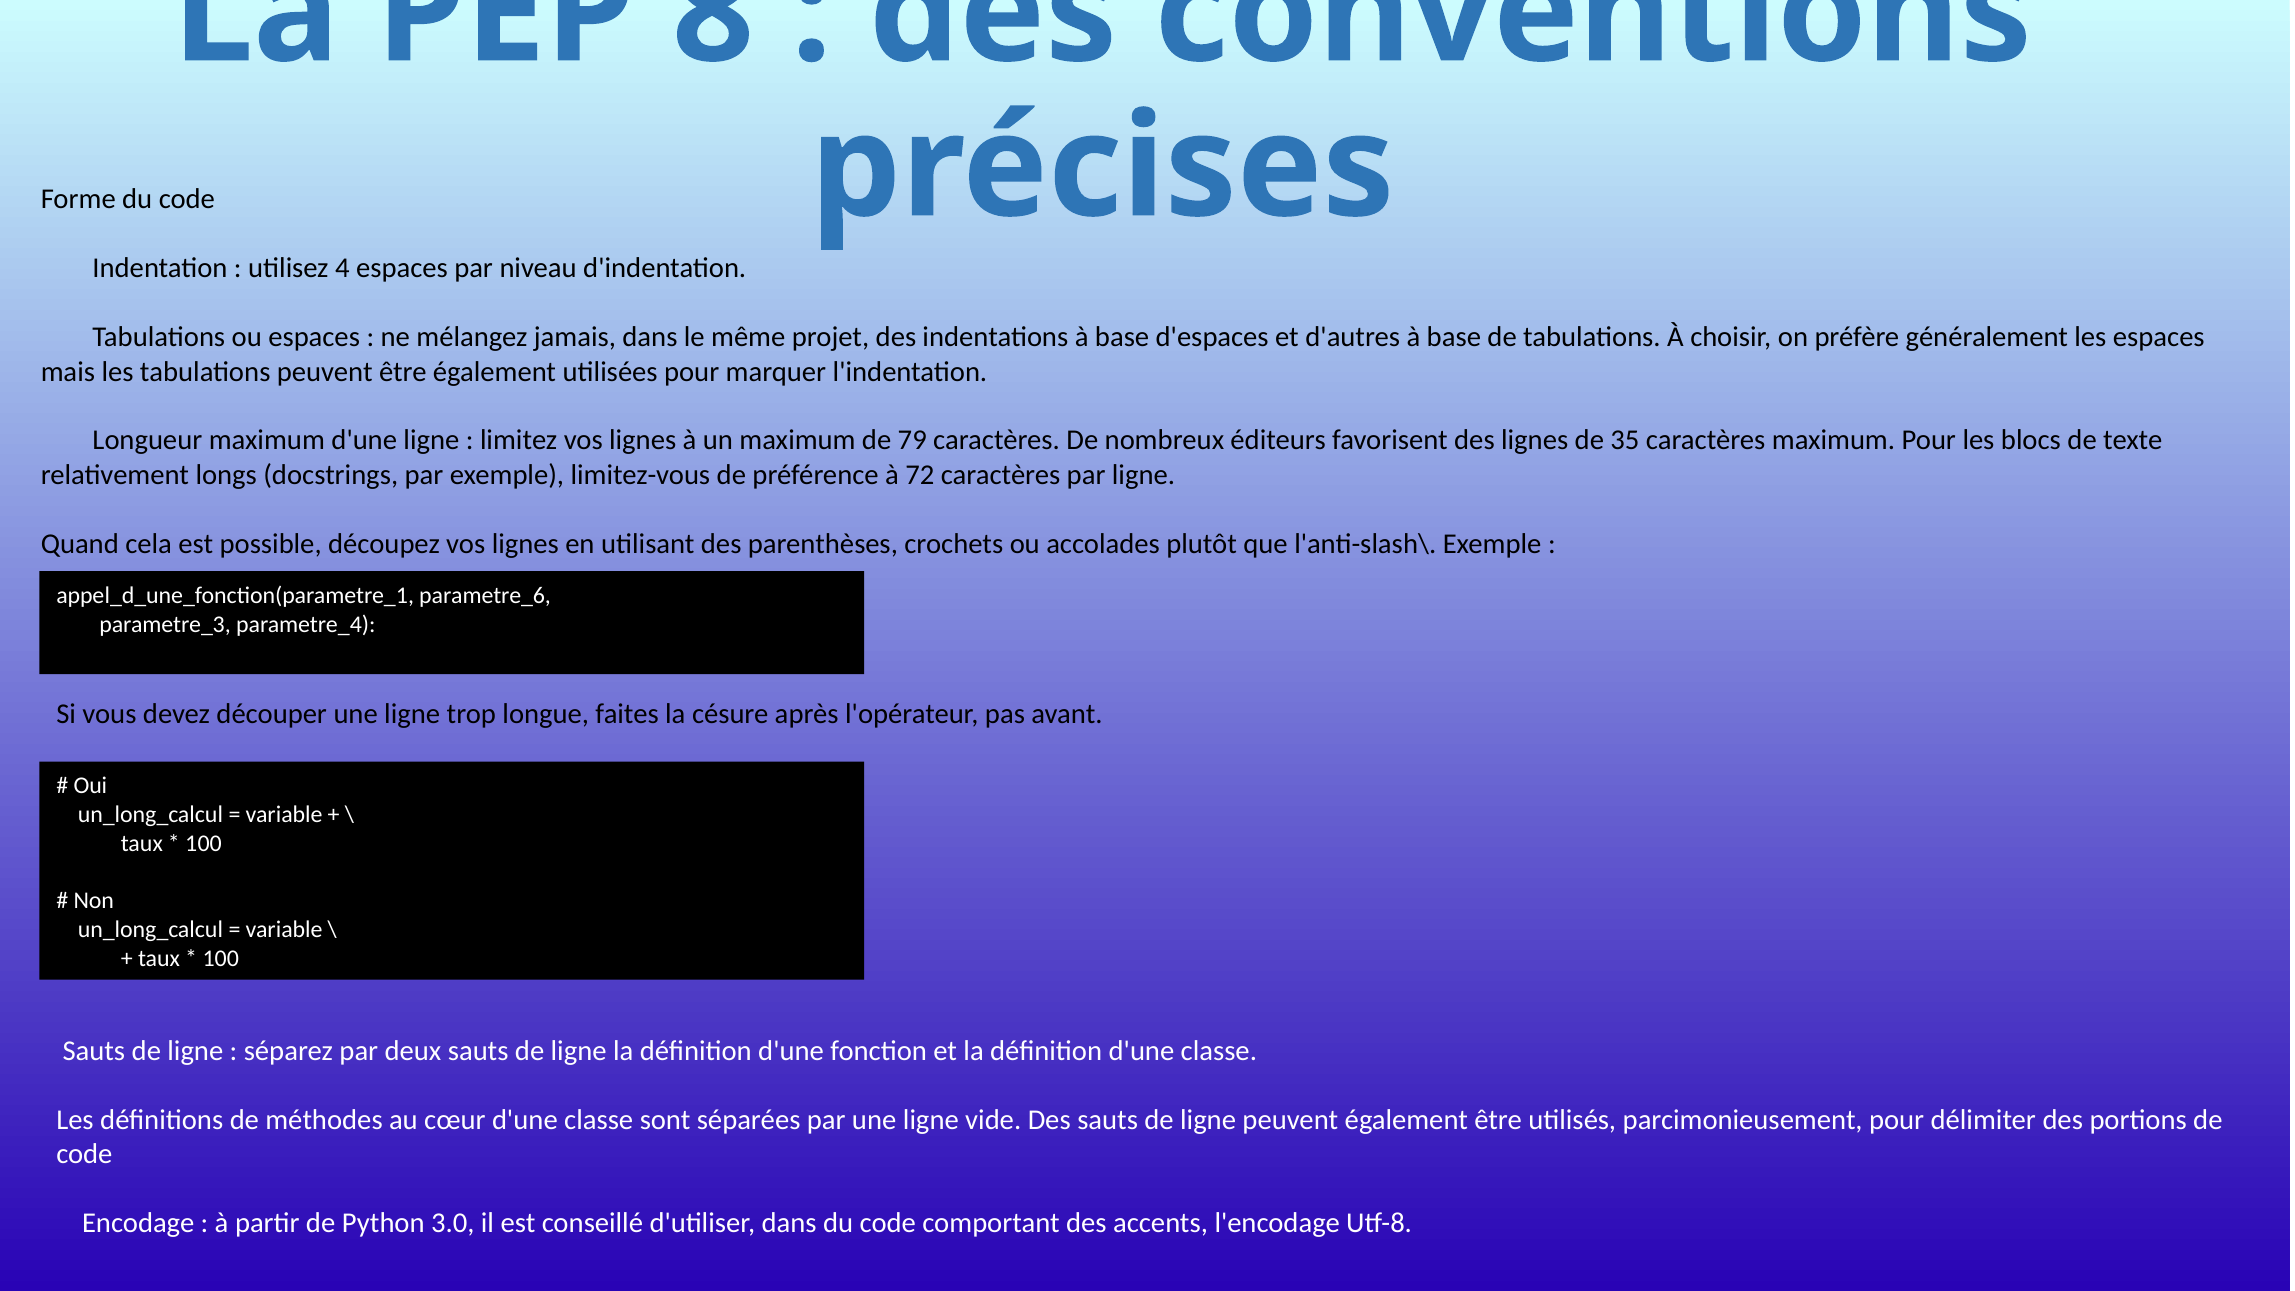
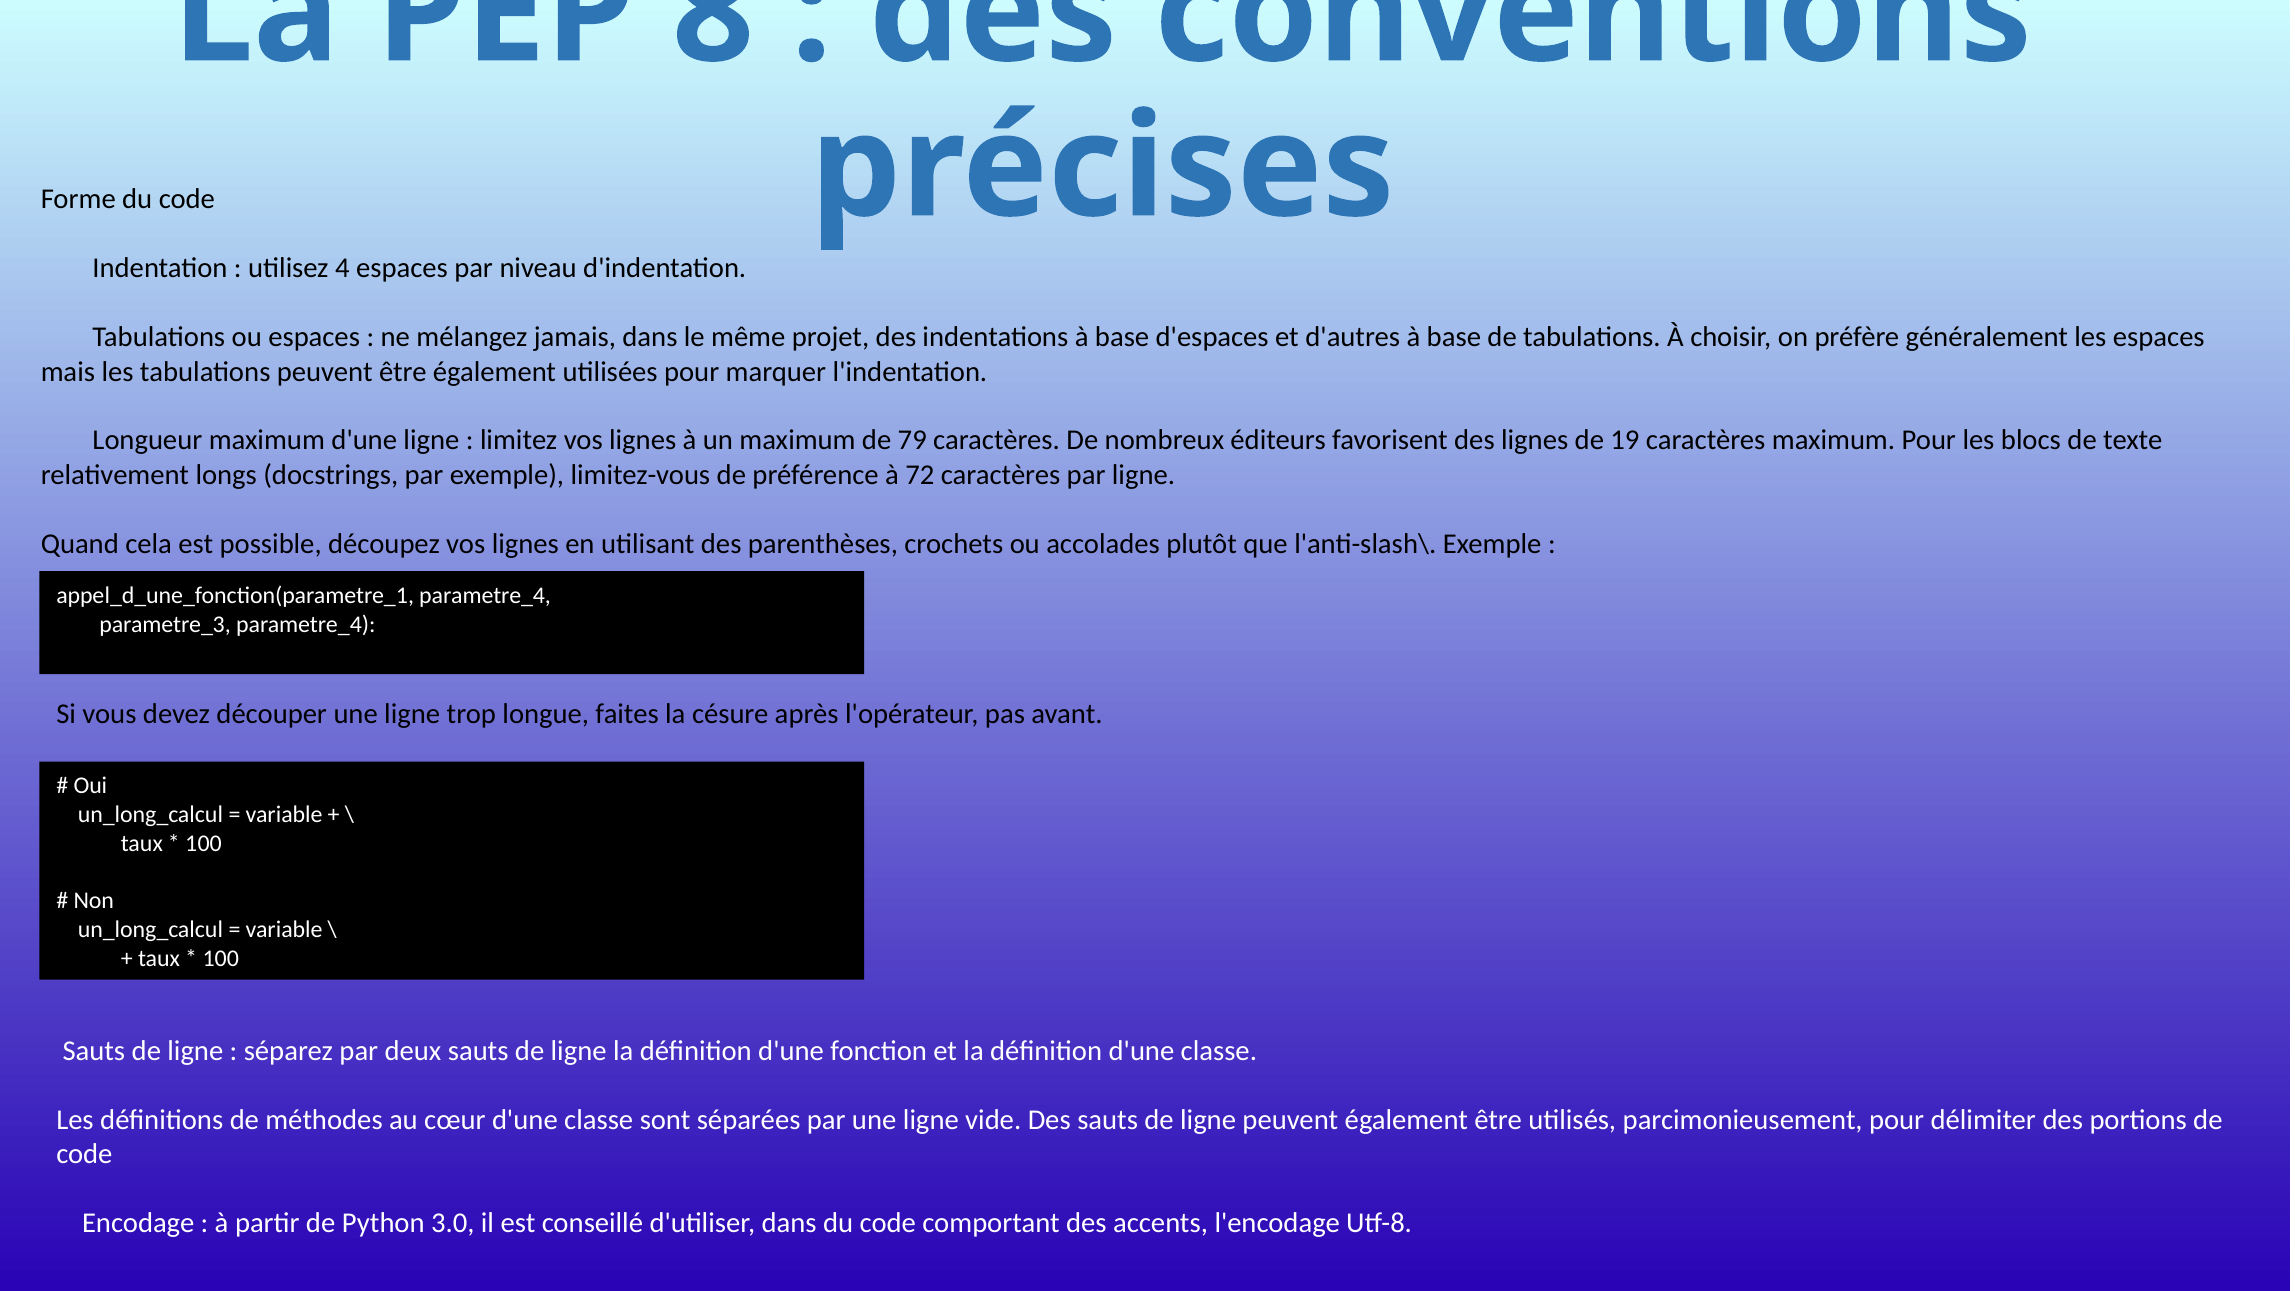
35: 35 -> 19 (1625, 440)
appel_d_une_fonction(parametre_1 parametre_6: parametre_6 -> parametre_4 (485, 596)
